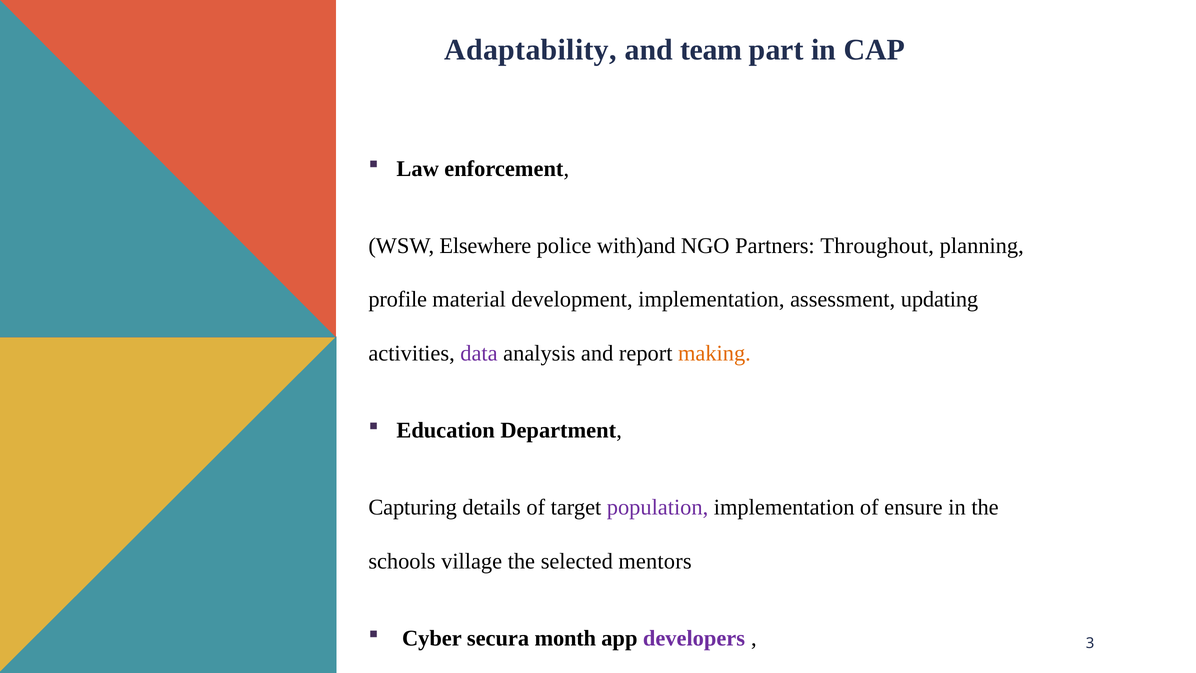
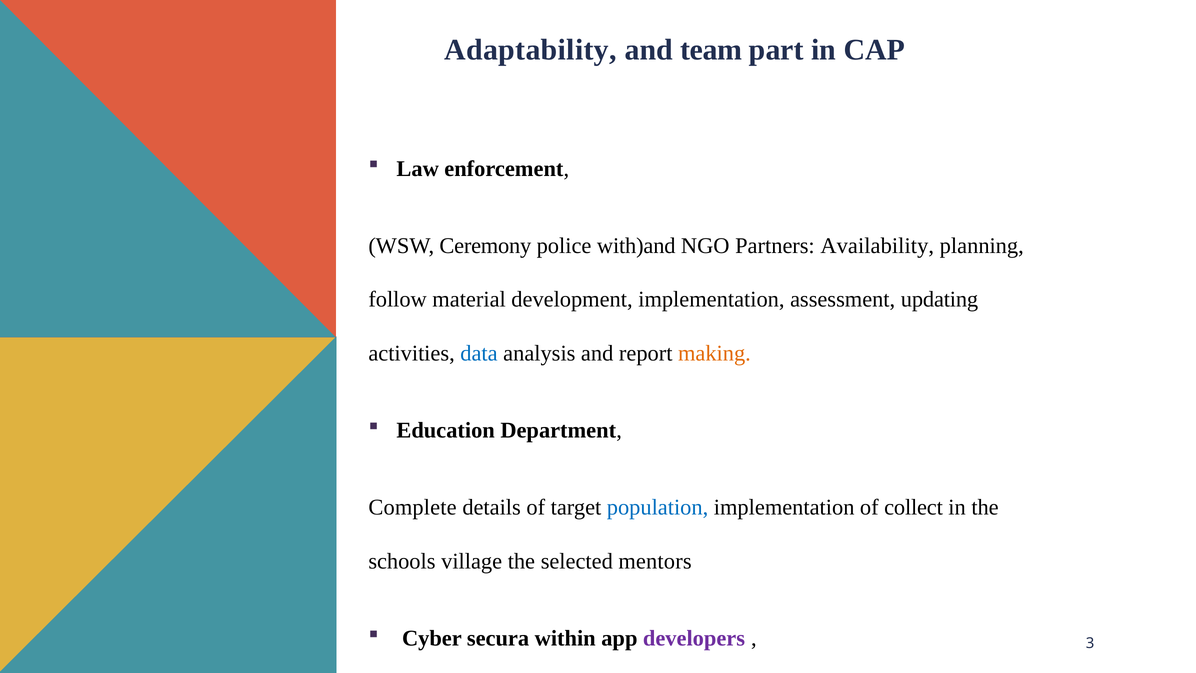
Elsewhere: Elsewhere -> Ceremony (485, 246)
Throughout: Throughout -> Availability (877, 246)
profile: profile -> follow (398, 299)
data colour: purple -> blue (479, 353)
Capturing: Capturing -> Complete (412, 507)
population colour: purple -> blue (658, 507)
ensure: ensure -> collect (914, 507)
month: month -> within (565, 638)
